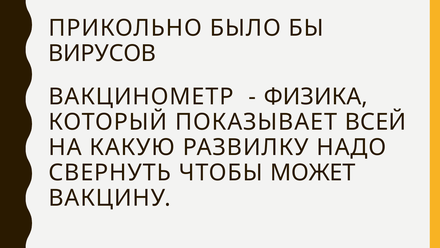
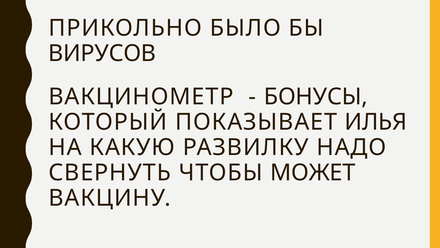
ФИЗИКА: ФИЗИКА -> БОНУСЫ (316, 97)
ВСЕЙ: ВСЕЙ -> ИЛЬЯ (376, 122)
